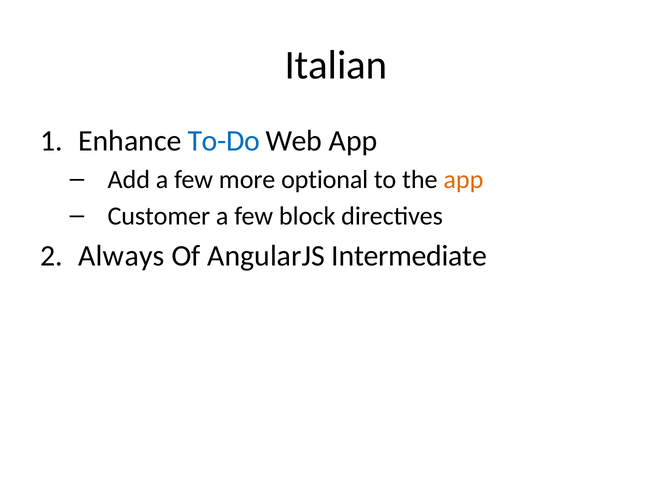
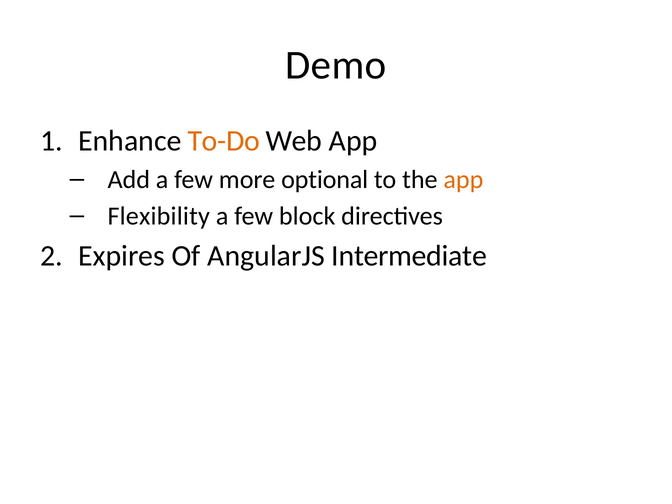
Italian: Italian -> Demo (336, 65)
To-Do colour: blue -> orange (224, 141)
Customer: Customer -> Flexibility (159, 216)
Always: Always -> Expires (122, 256)
